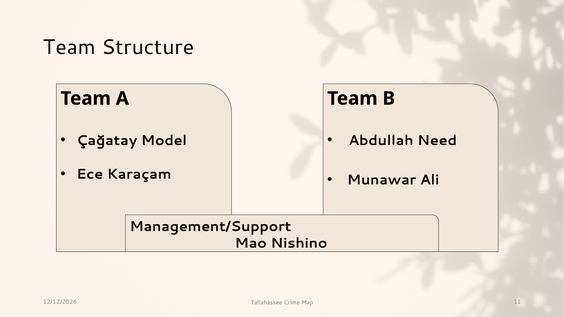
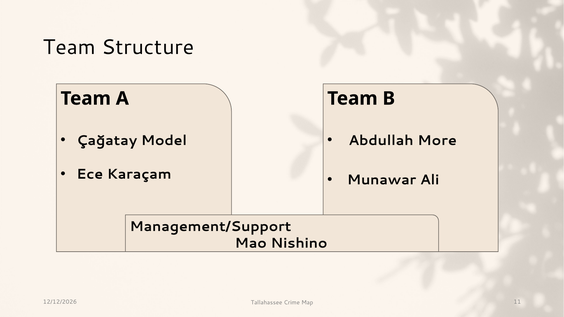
Need: Need -> More (437, 141)
